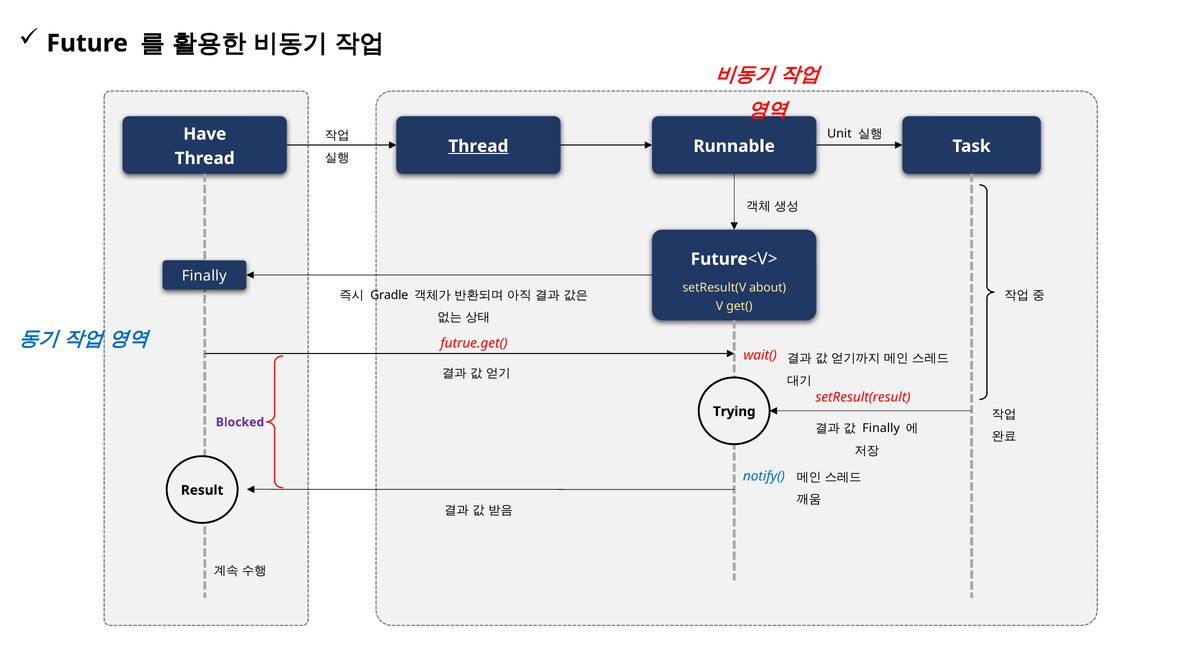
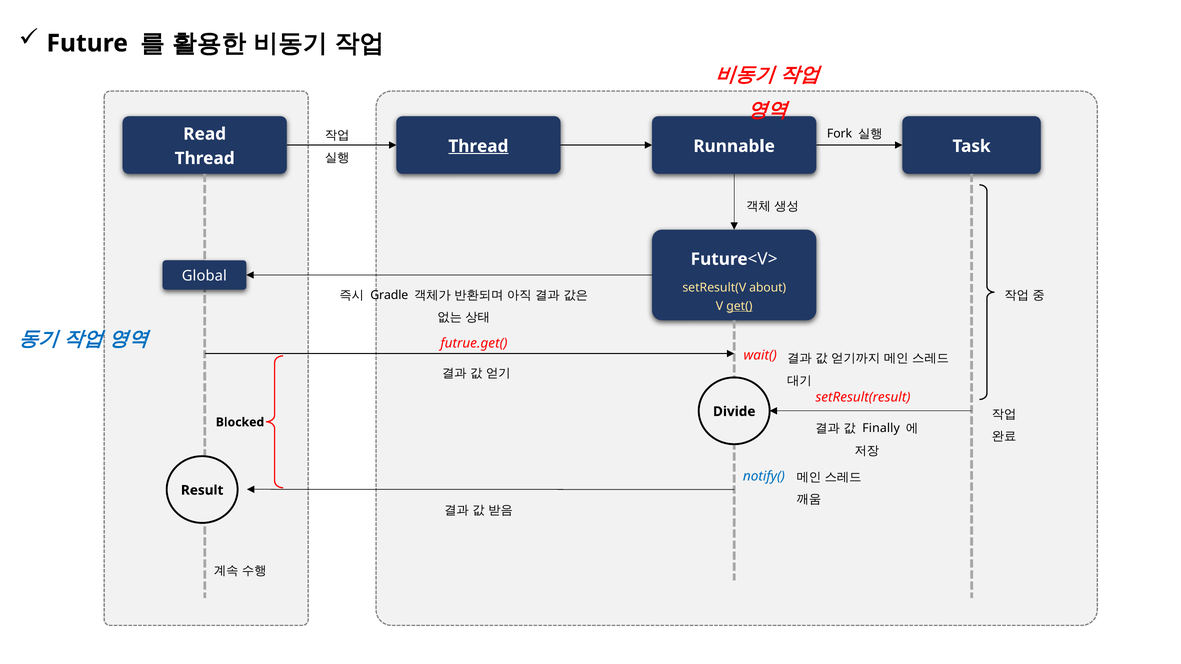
Unit: Unit -> Fork (840, 134)
Have: Have -> Read (205, 134)
Finally: Finally -> Global (204, 276)
get( underline: none -> present (739, 306)
Trying: Trying -> Divide (734, 412)
Blocked colour: purple -> black (240, 422)
